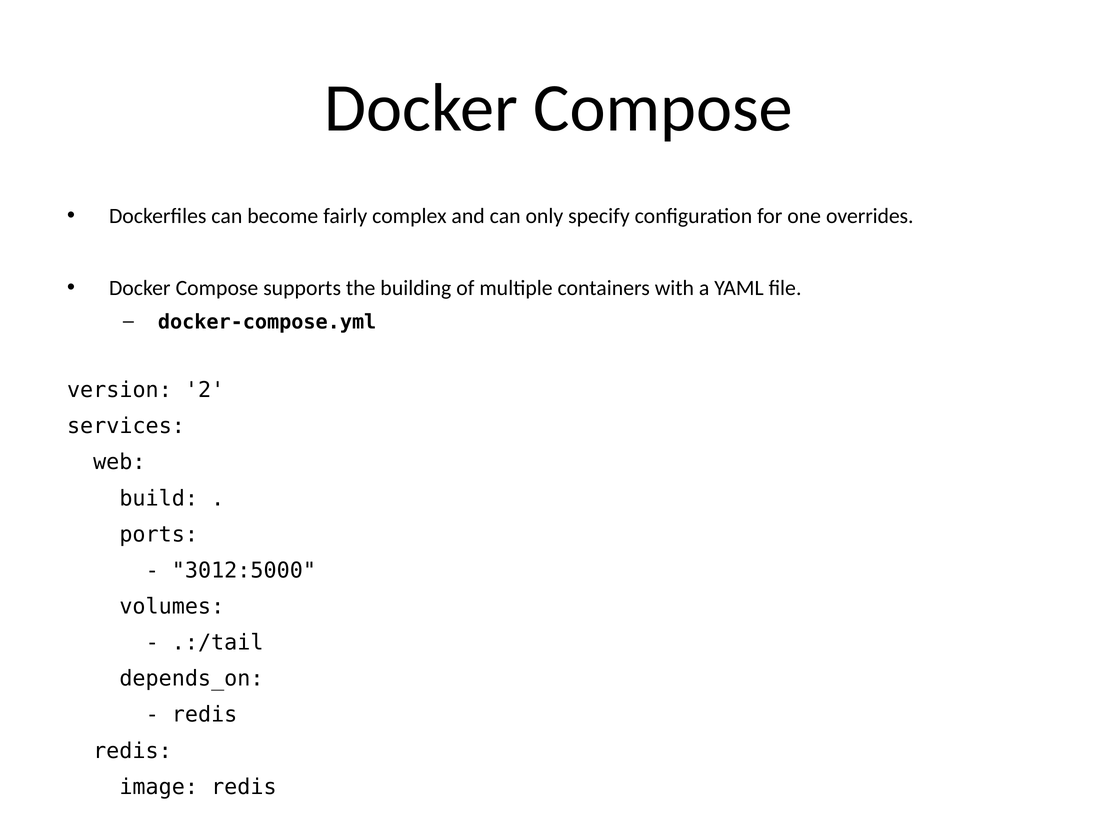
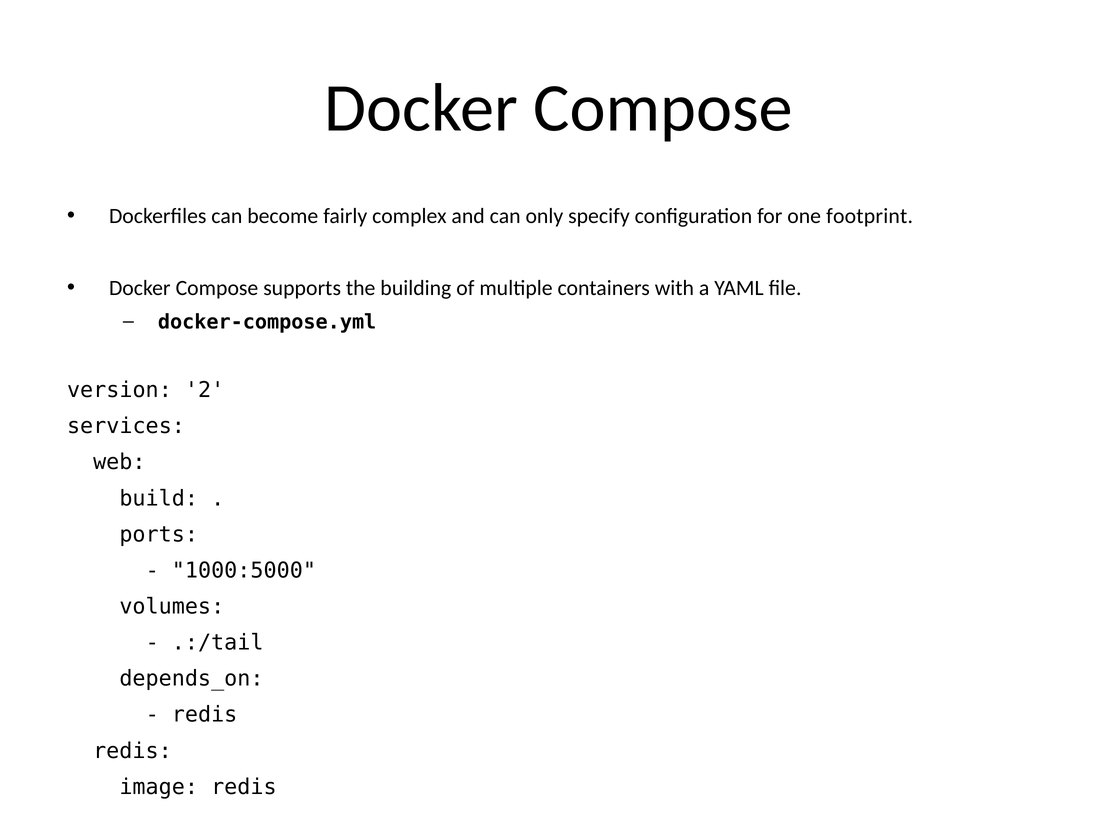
overrides: overrides -> footprint (870, 216)
3012:5000: 3012:5000 -> 1000:5000 (244, 570)
